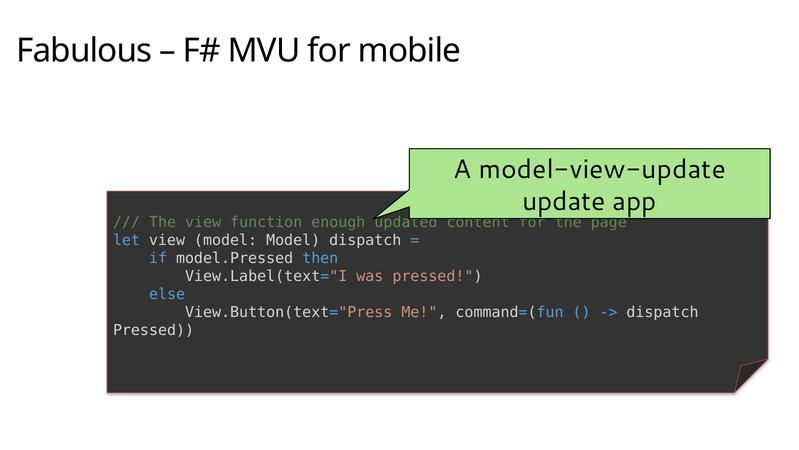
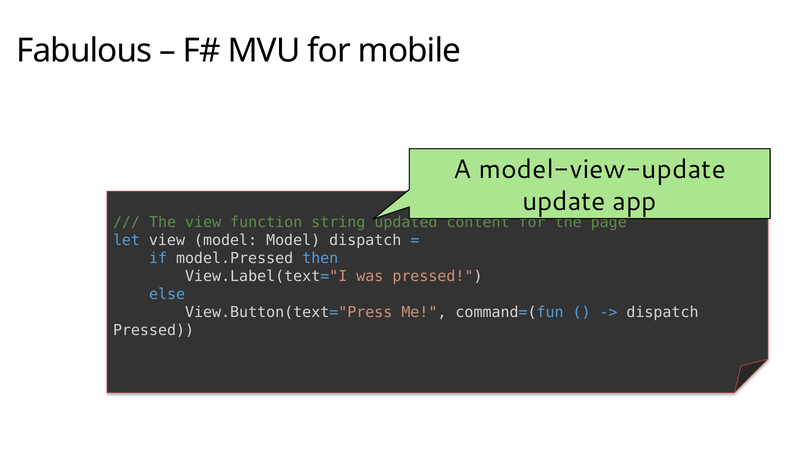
enough: enough -> string (338, 222)
